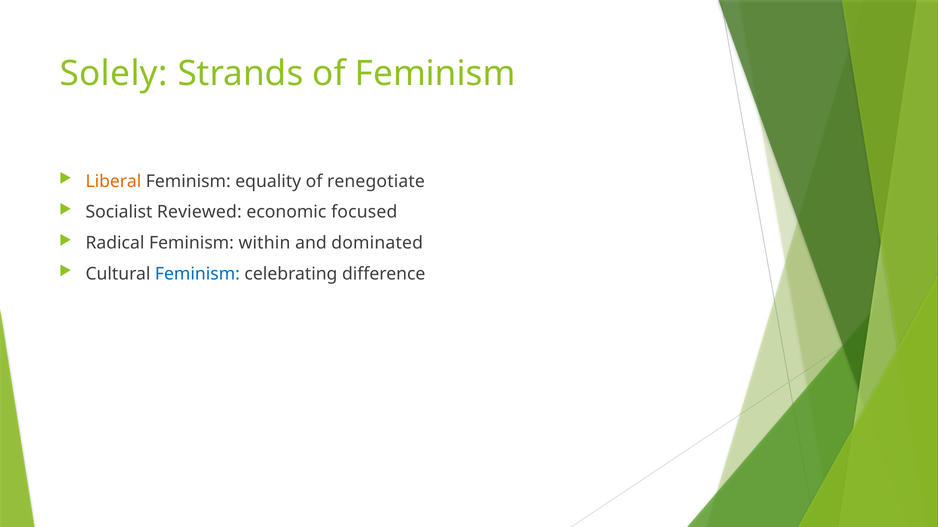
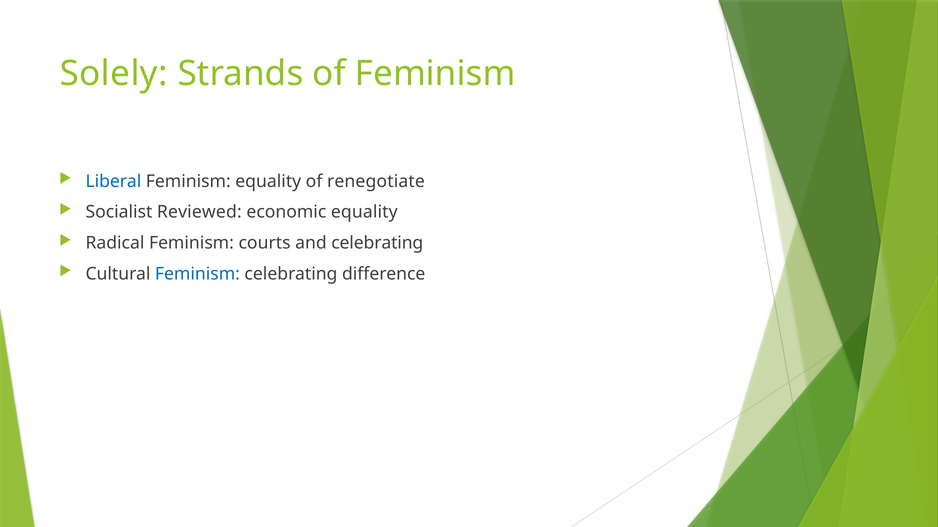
Liberal colour: orange -> blue (113, 182)
economic focused: focused -> equality (364, 212)
within: within -> courts (265, 243)
and dominated: dominated -> celebrating (377, 243)
